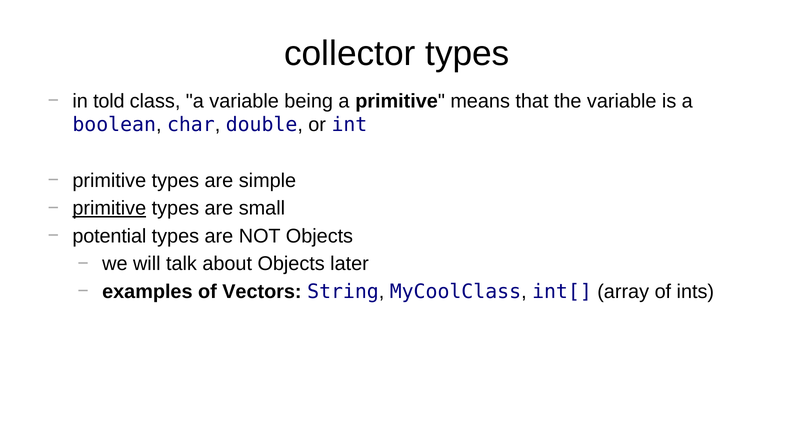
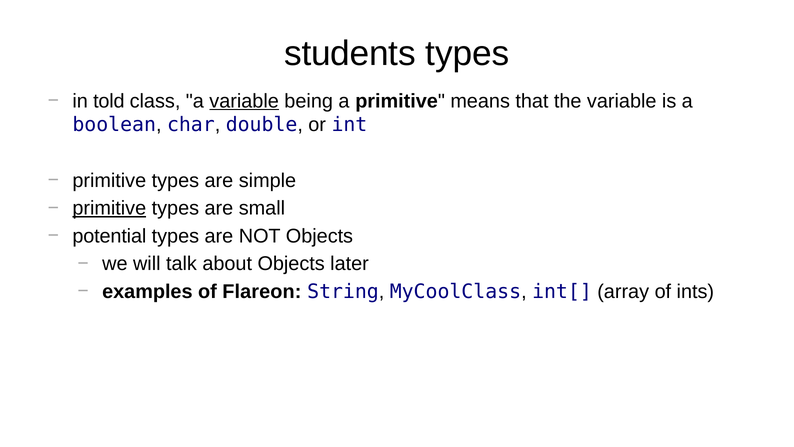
collector: collector -> students (350, 54)
variable underline: none -> present (244, 101)
Vectors: Vectors -> Flareon (262, 291)
